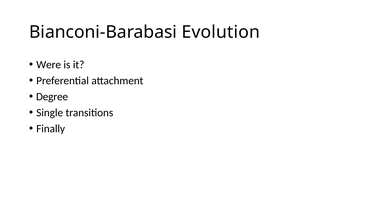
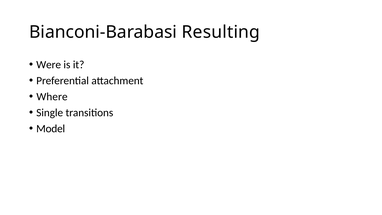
Evolution: Evolution -> Resulting (221, 32)
Degree: Degree -> Where (52, 97)
Finally: Finally -> Model (51, 129)
